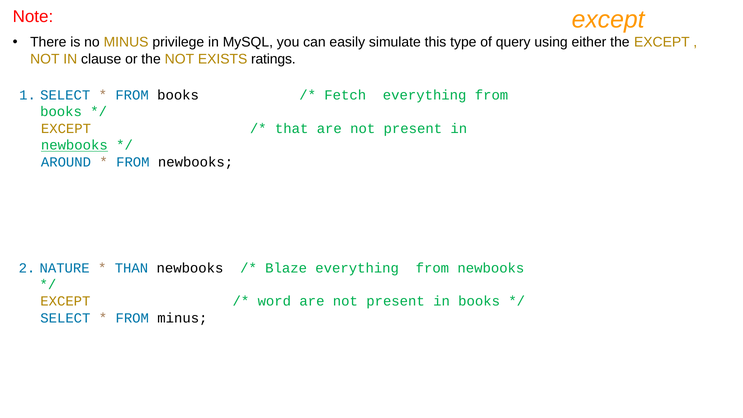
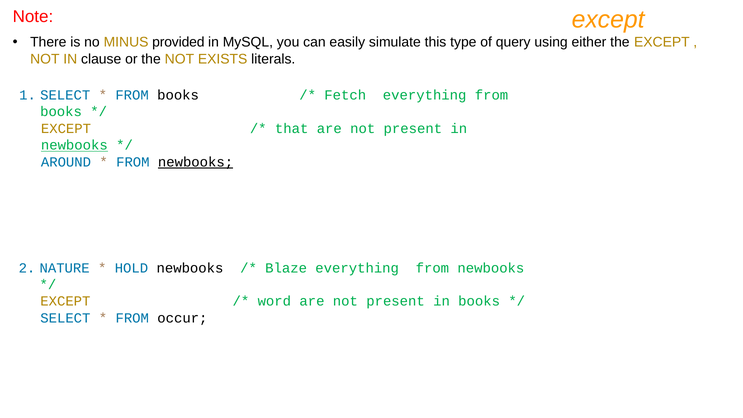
privilege: privilege -> provided (178, 42)
ratings: ratings -> literals (273, 59)
newbooks underline: none -> present (196, 162)
THAN: THAN -> HOLD (131, 268)
FROM minus: minus -> occur (182, 318)
